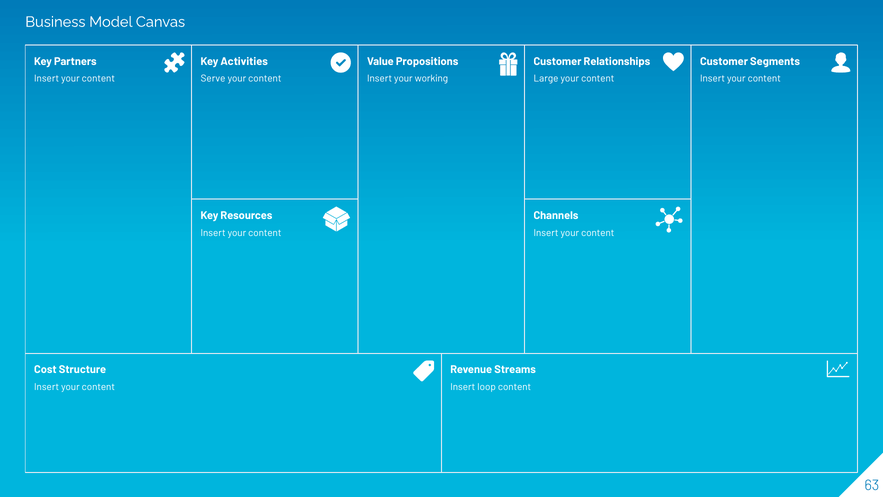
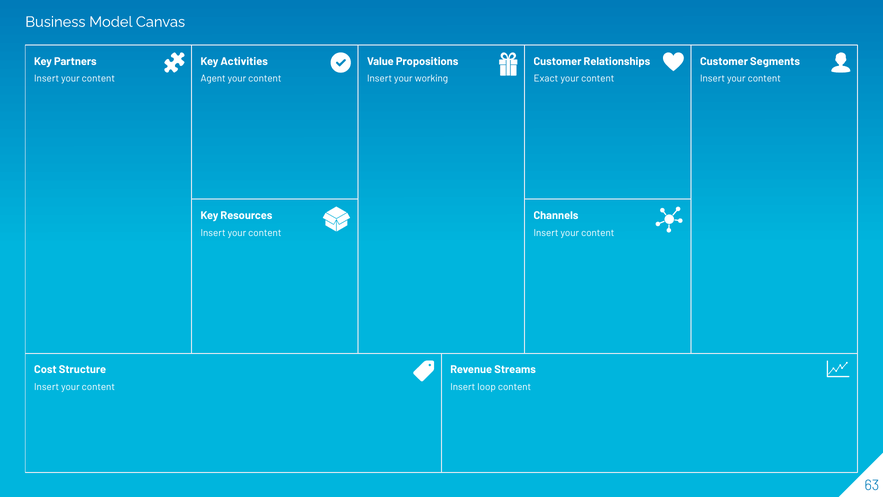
Serve: Serve -> Agent (213, 79)
Large: Large -> Exact (546, 79)
